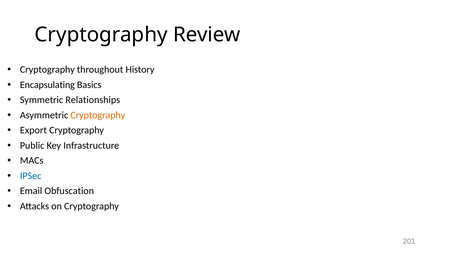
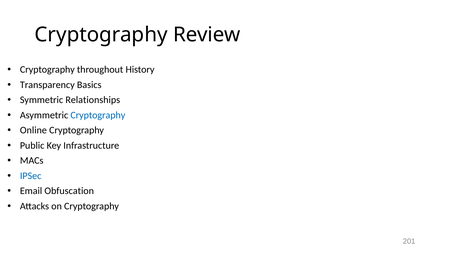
Encapsulating: Encapsulating -> Transparency (47, 85)
Cryptography colour: orange -> blue (98, 115)
Export: Export -> Online (33, 130)
